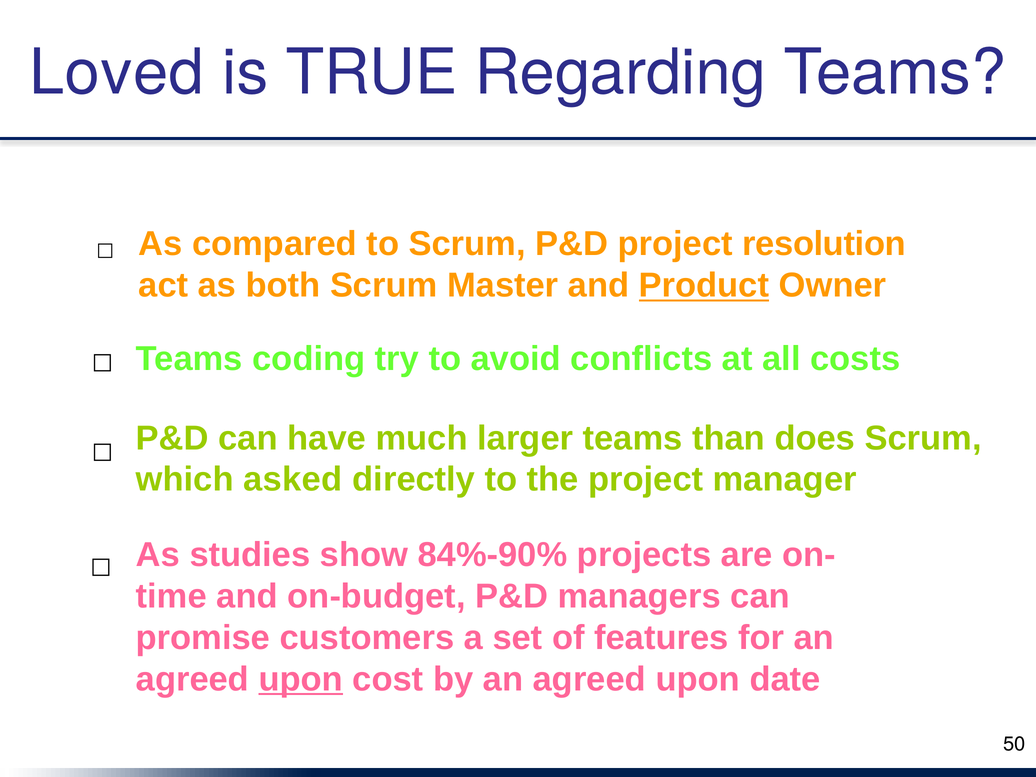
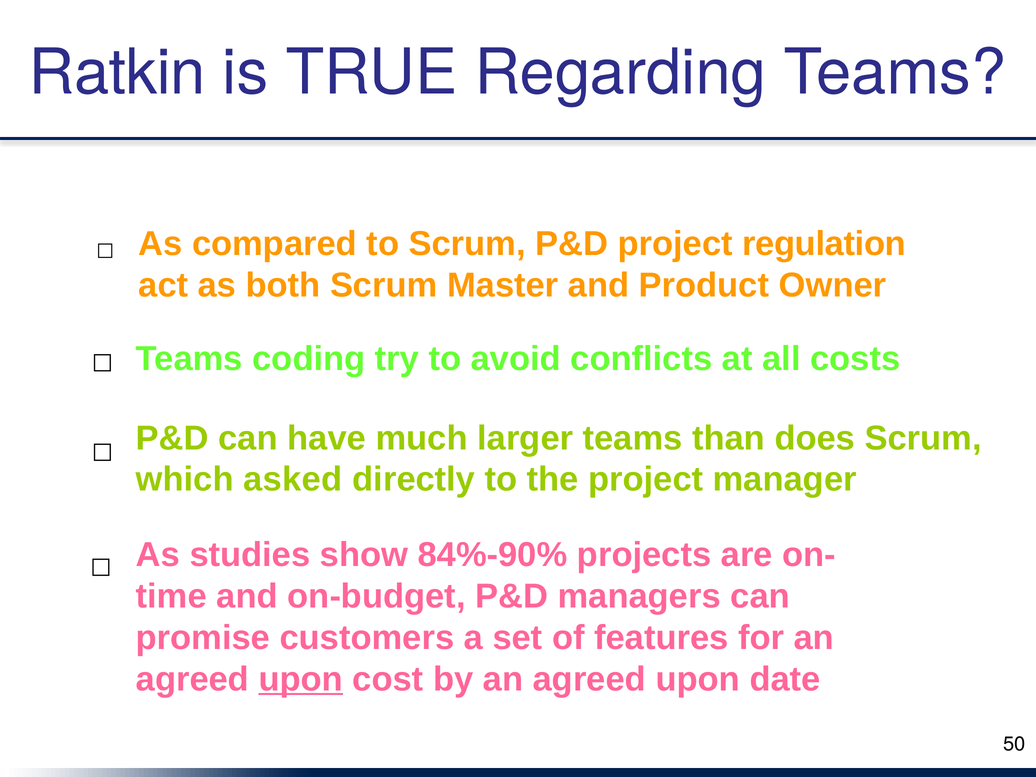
Loved: Loved -> Ratkin (117, 73)
resolution: resolution -> regulation (824, 244)
Product underline: present -> none (704, 285)
